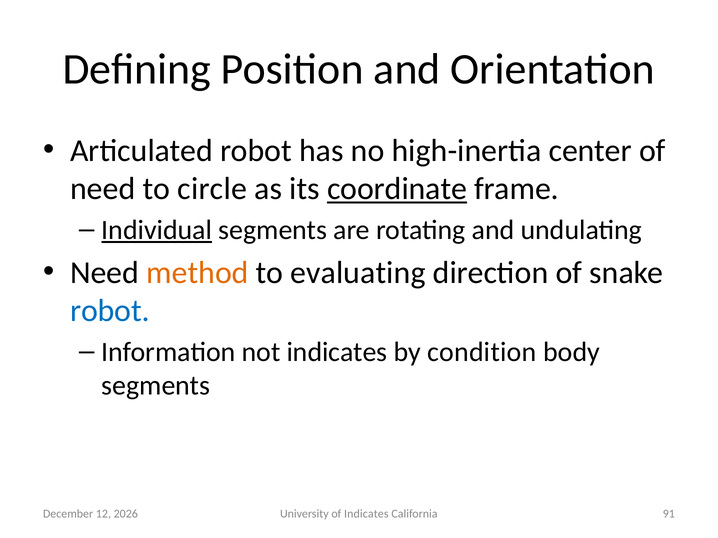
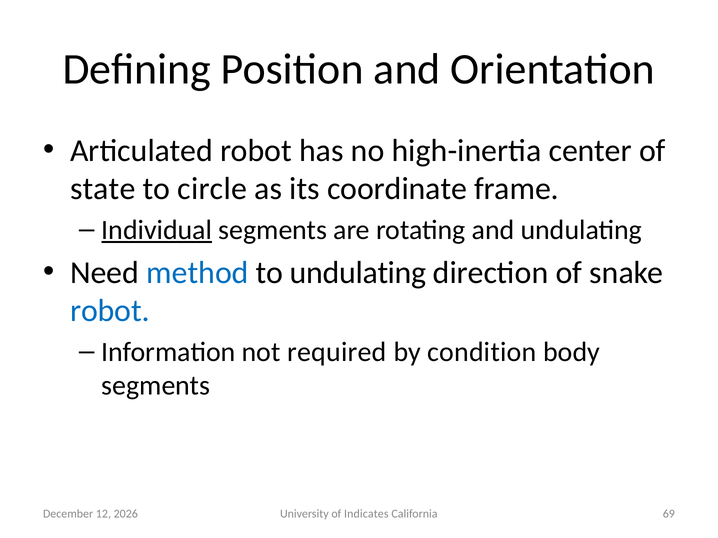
need: need -> state (103, 189)
coordinate underline: present -> none (397, 189)
method colour: orange -> blue (197, 273)
to evaluating: evaluating -> undulating (358, 273)
not indicates: indicates -> required (337, 352)
91: 91 -> 69 (669, 514)
